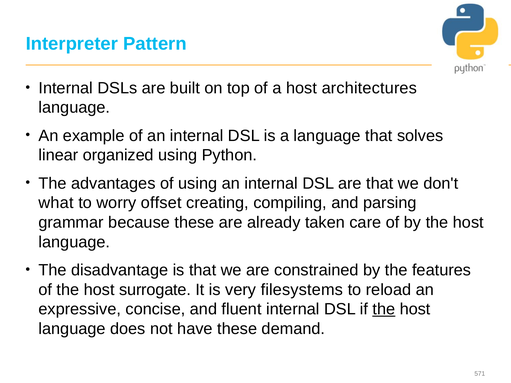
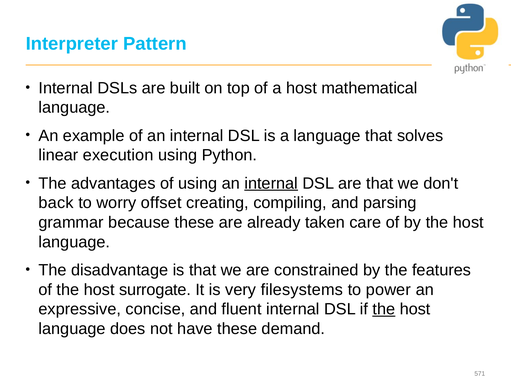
architectures: architectures -> mathematical (370, 88)
organized: organized -> execution (118, 155)
internal underline: none -> present (271, 183)
what: what -> back (56, 203)
reload: reload -> power (388, 290)
